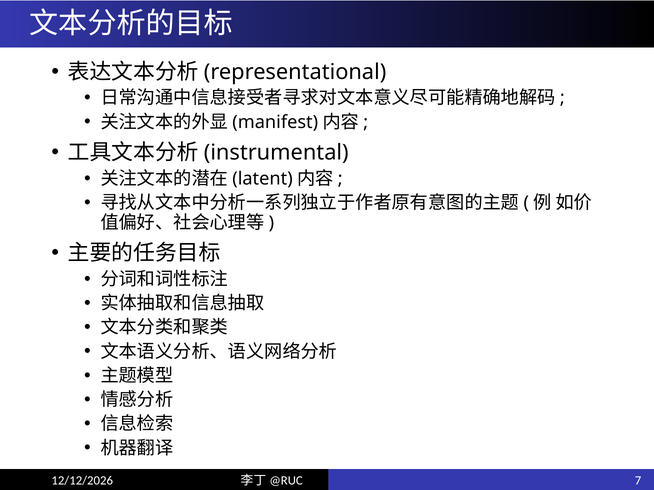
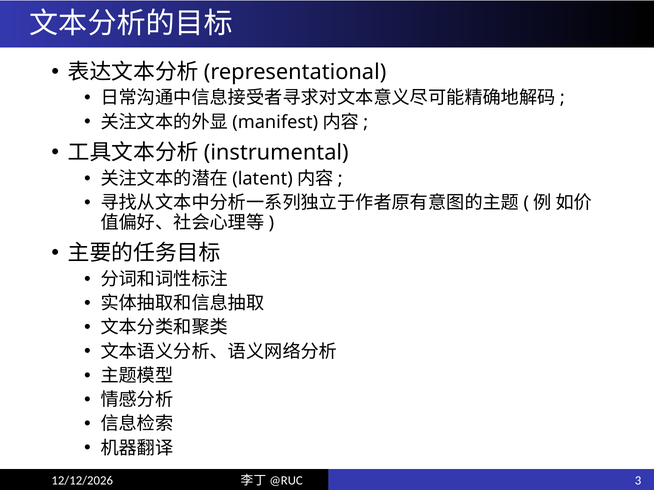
7: 7 -> 3 (638, 481)
